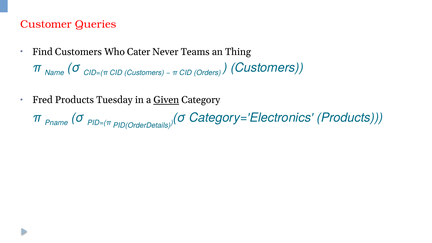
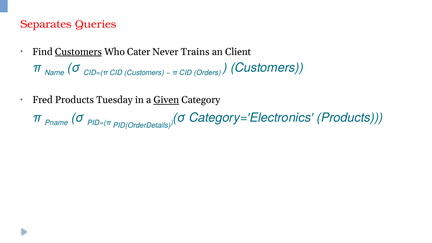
Customer: Customer -> Separates (46, 24)
Customers underline: none -> present (78, 52)
Teams: Teams -> Trains (195, 52)
Thing: Thing -> Client (238, 52)
